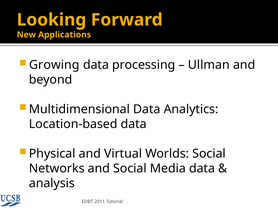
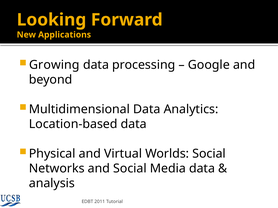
Ullman: Ullman -> Google (209, 65)
